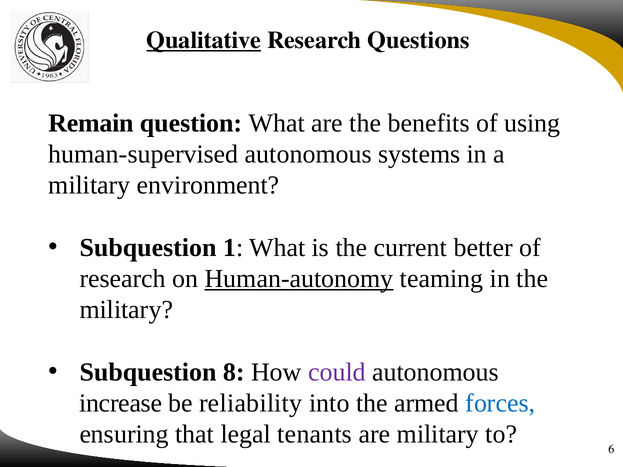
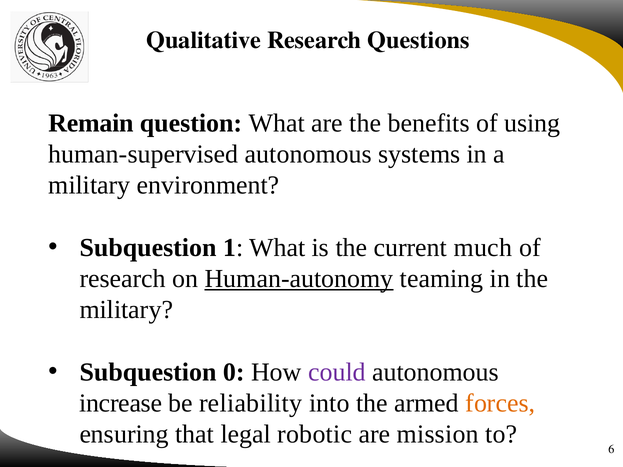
Qualitative underline: present -> none (204, 40)
better: better -> much (483, 248)
8: 8 -> 0 (234, 372)
forces colour: blue -> orange (500, 403)
tenants: tenants -> robotic (315, 435)
are military: military -> mission (438, 435)
